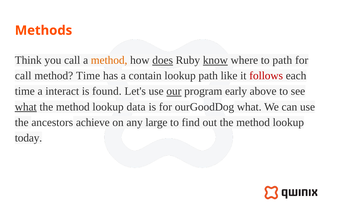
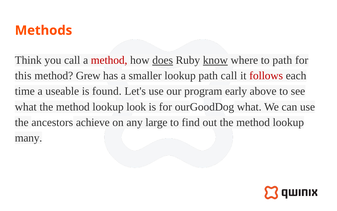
method colour: orange -> red (109, 60)
call: call -> this (23, 76)
method Time: Time -> Grew (88, 76)
contain: contain -> smaller (145, 76)
path like: like -> call (229, 76)
interact: interact -> useable (62, 91)
our underline: present -> none (174, 91)
what underline: present -> none (26, 107)
data: data -> look (136, 107)
today: today -> many (28, 138)
